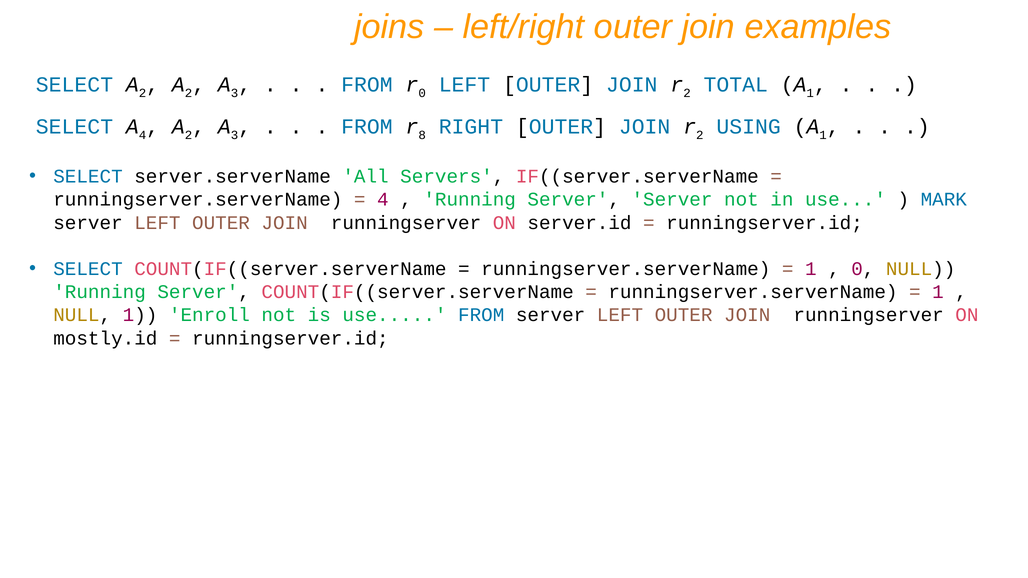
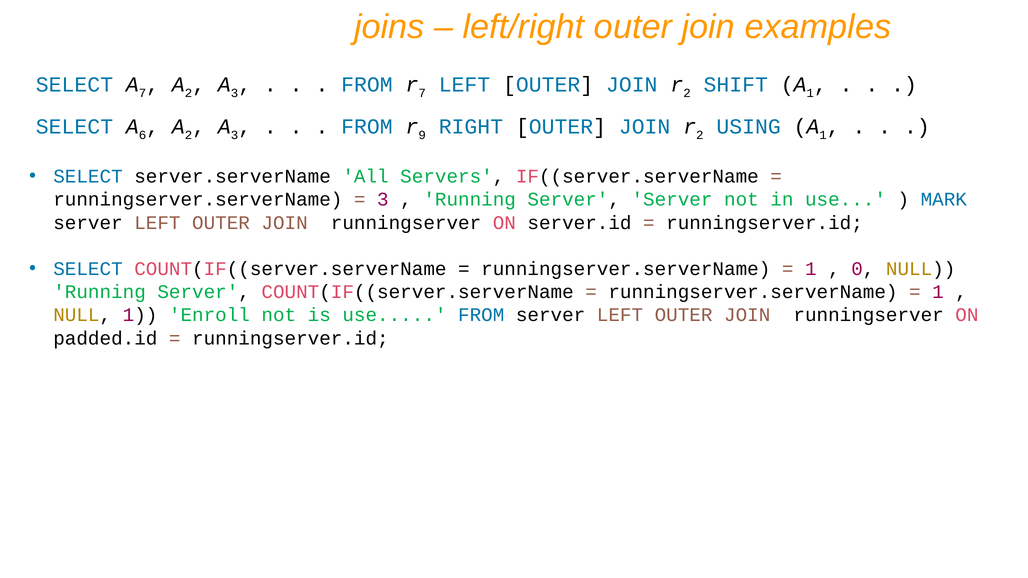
2: 2 -> 7 (143, 93)
0: 0 -> 7 (422, 93)
TOTAL: TOTAL -> SHIFT (736, 85)
4: 4 -> 6 (143, 135)
8: 8 -> 9 (422, 135)
4: 4 -> 3 (383, 200)
mostly.id: mostly.id -> padded.id (105, 338)
